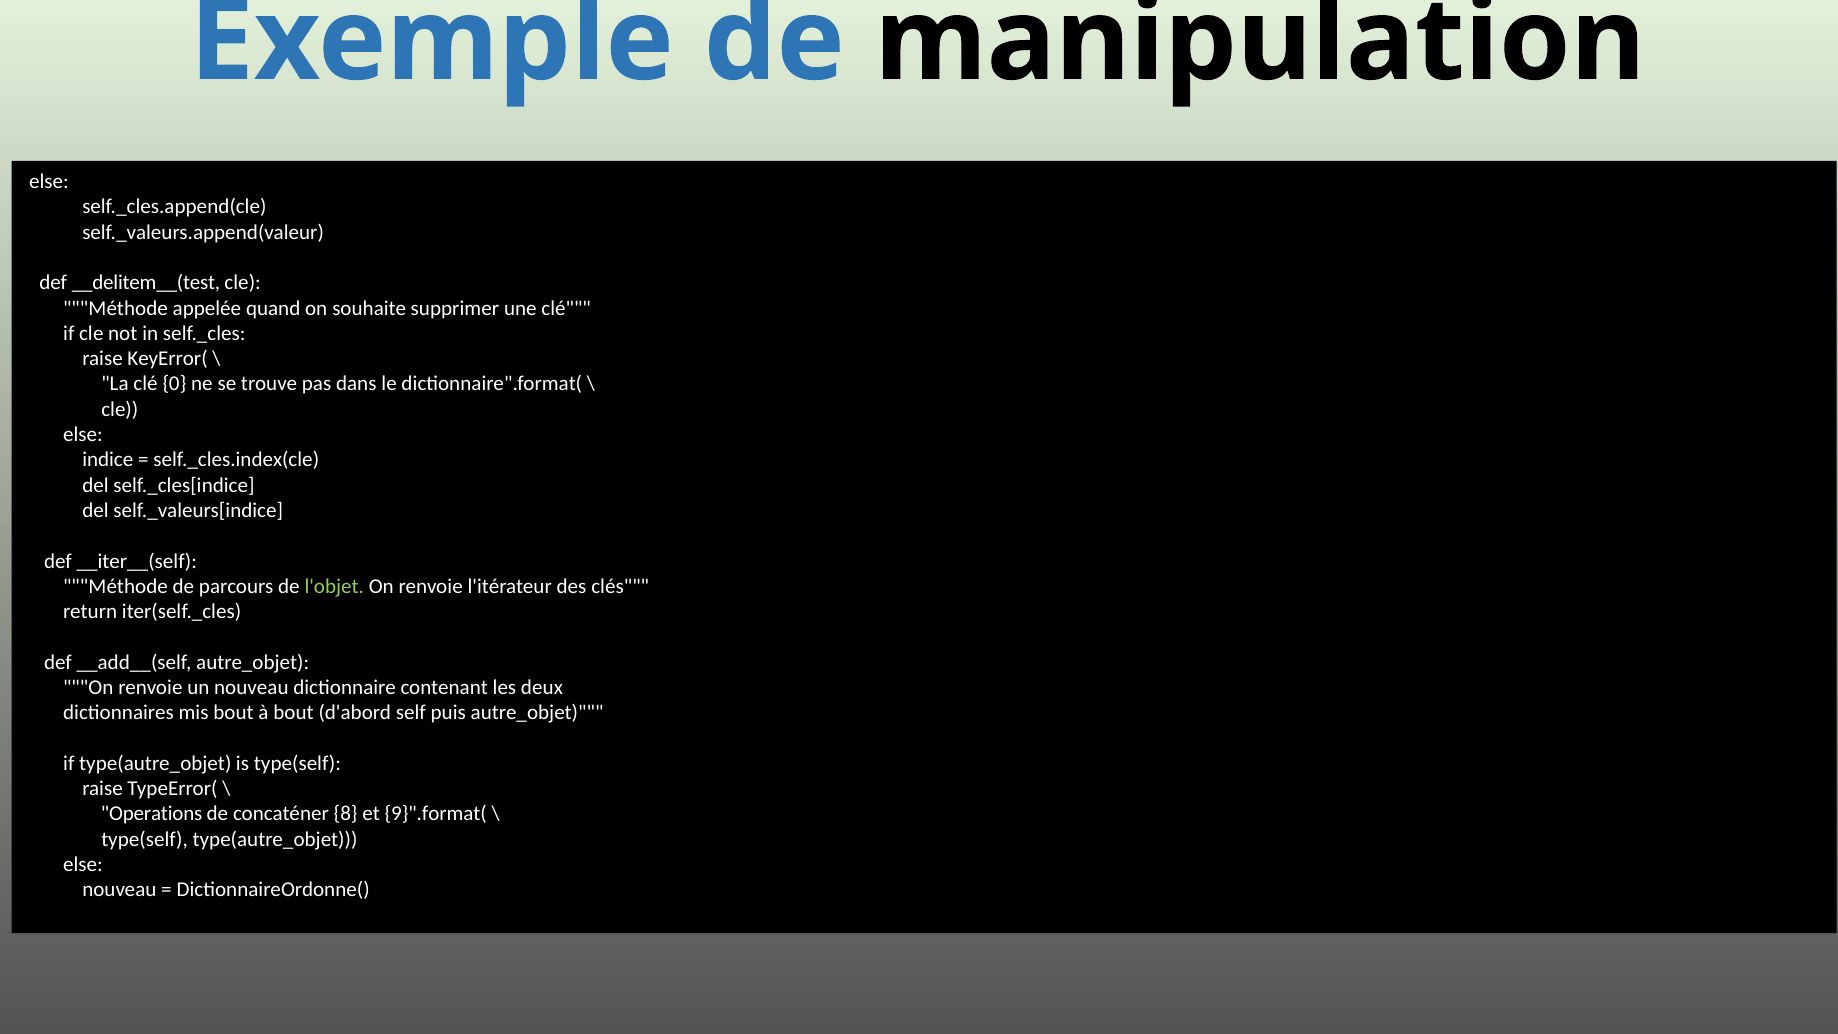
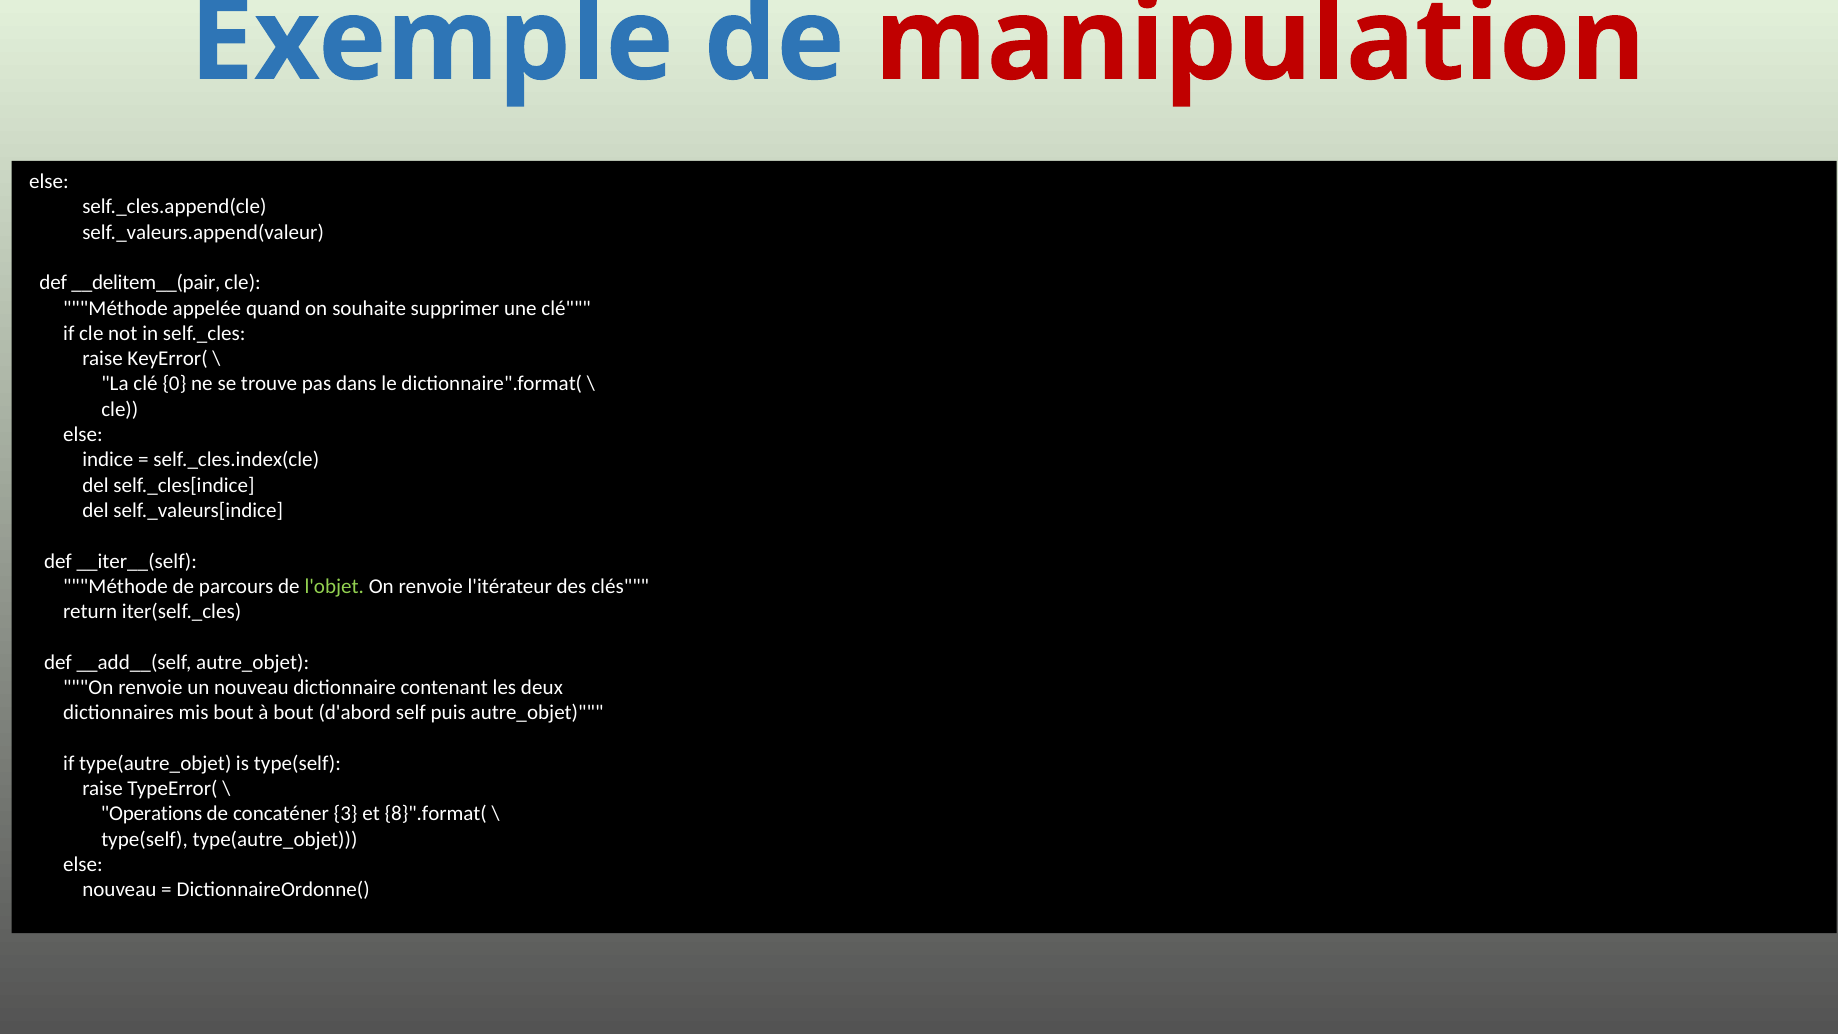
manipulation colour: black -> red (1260, 41)
__delitem__(test: __delitem__(test -> __delitem__(pair (146, 283)
8: 8 -> 3 (346, 814)
9}".format(: 9}".format( -> 8}".format( (436, 814)
